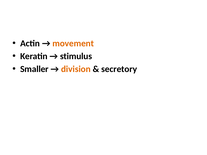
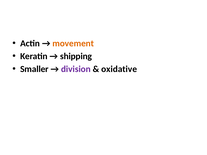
stimulus: stimulus -> shipping (76, 56)
division colour: orange -> purple (76, 69)
secretory: secretory -> oxidative (119, 69)
